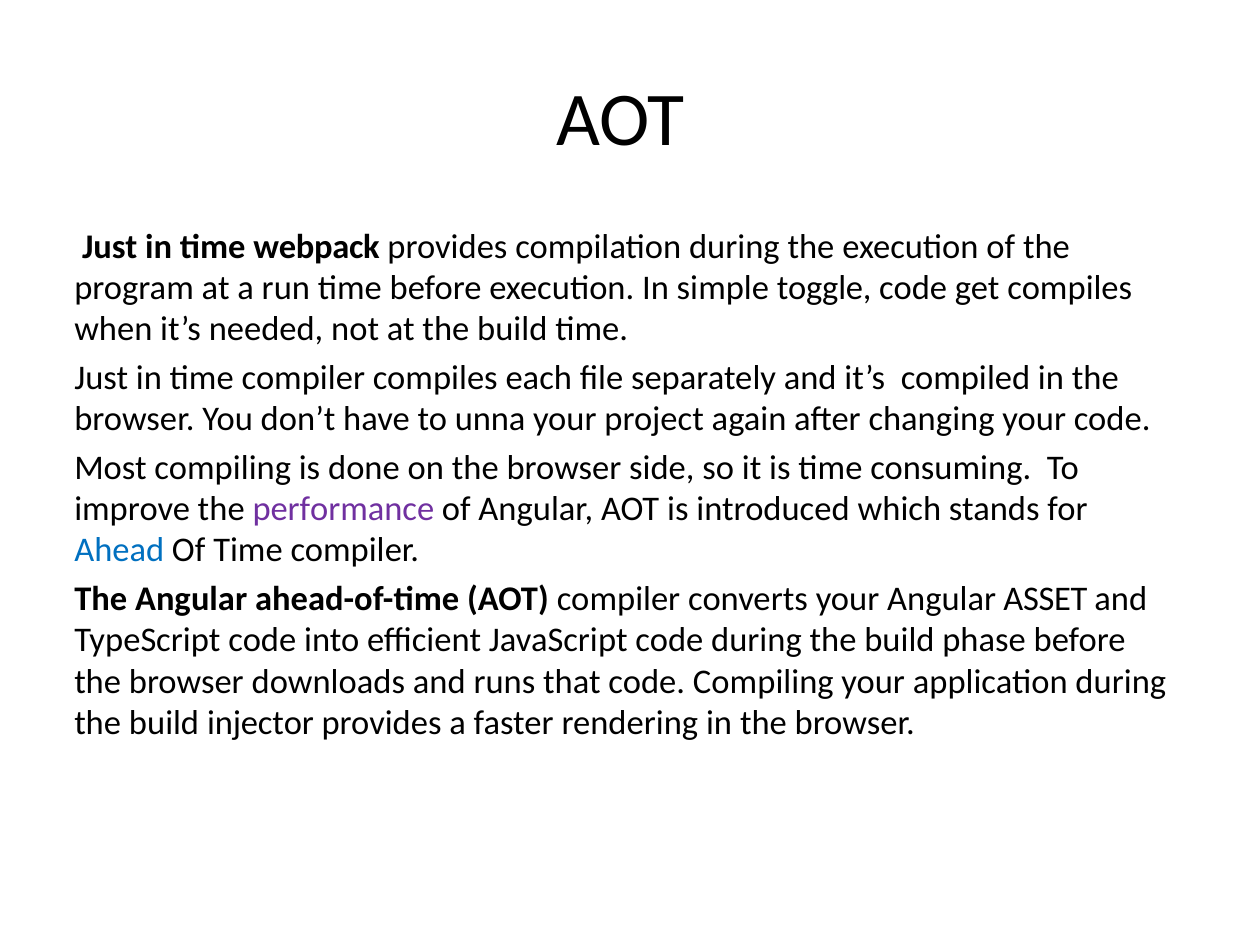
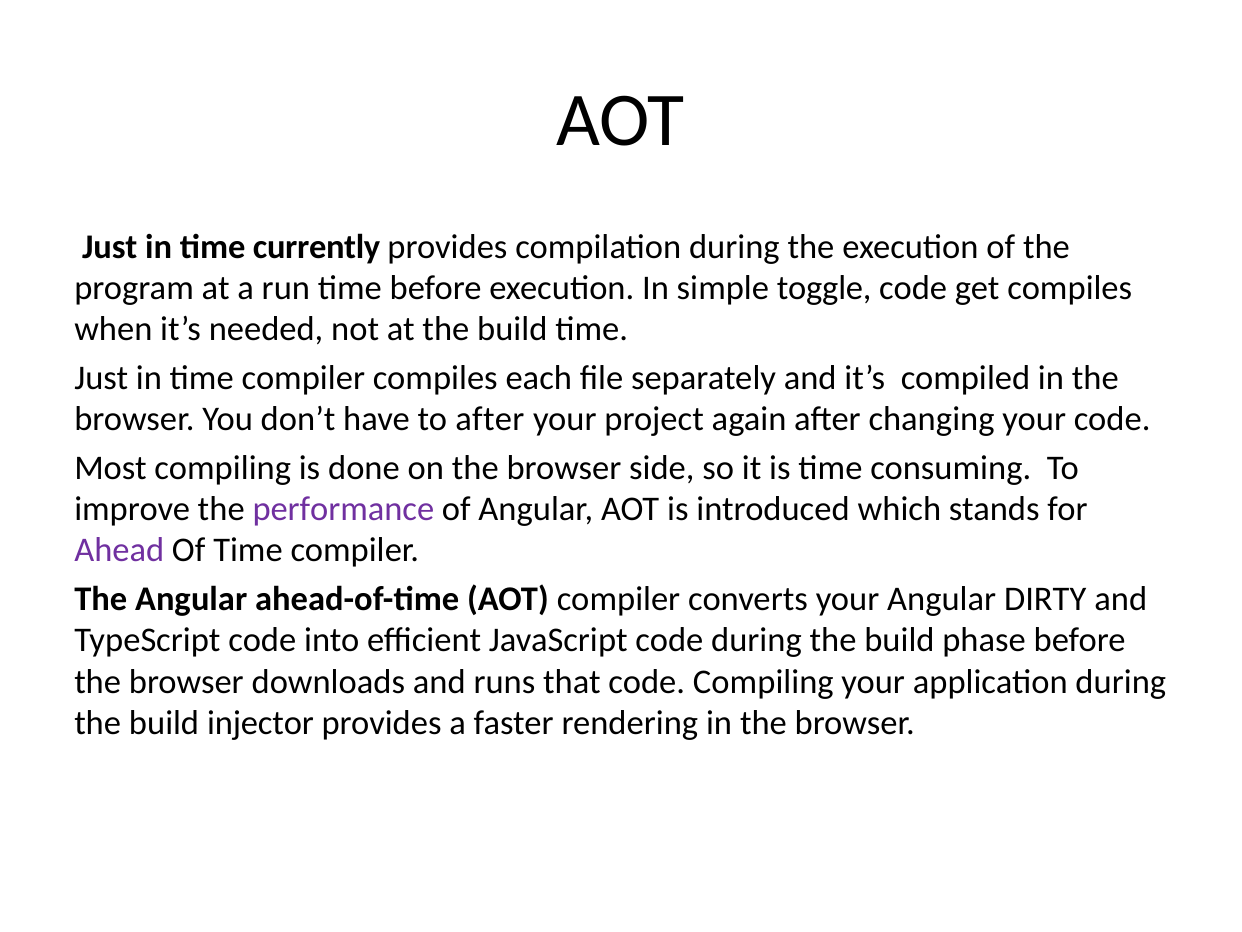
webpack: webpack -> currently (317, 247)
to unna: unna -> after (490, 419)
Ahead colour: blue -> purple (119, 550)
ASSET: ASSET -> DIRTY (1045, 599)
